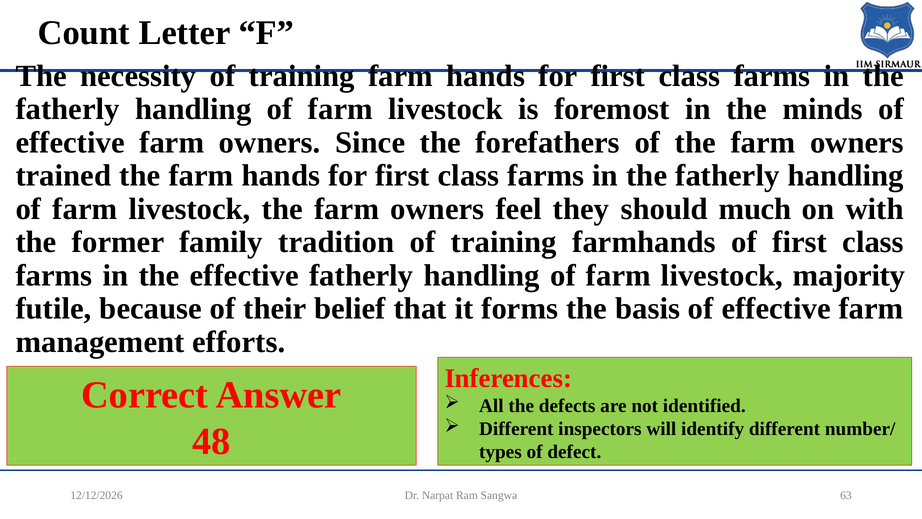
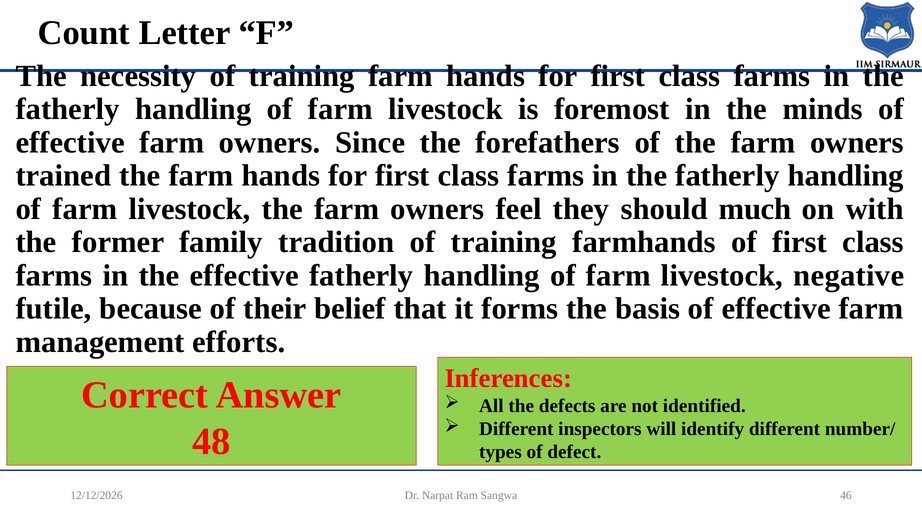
majority: majority -> negative (849, 275)
63: 63 -> 46 (846, 495)
